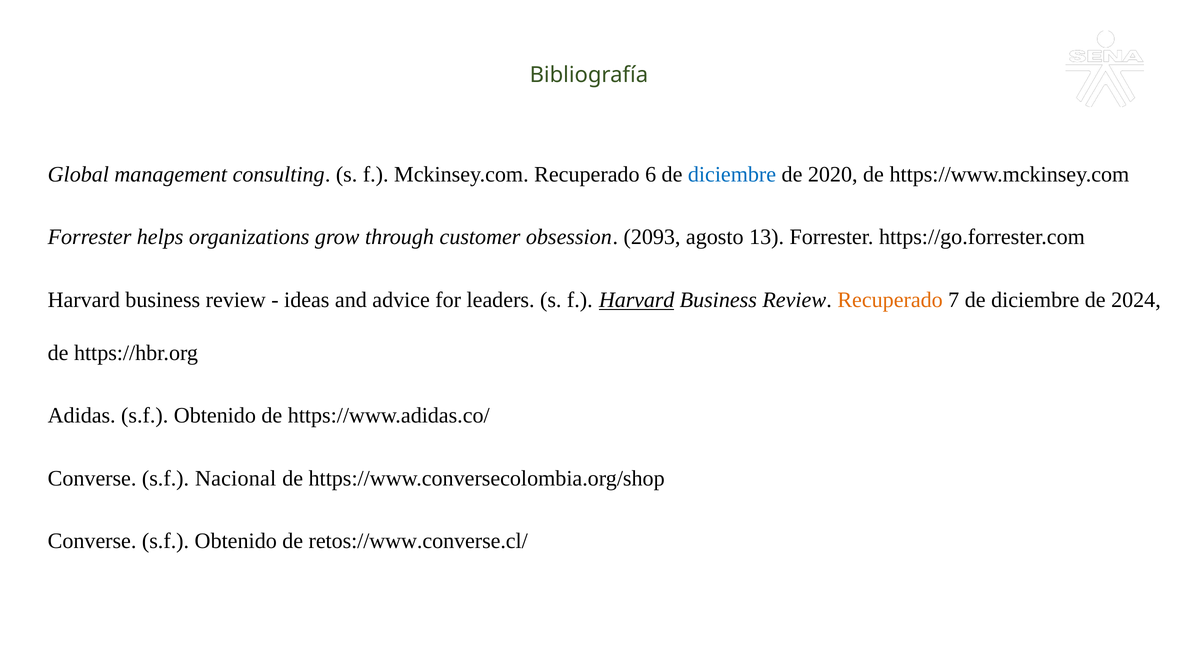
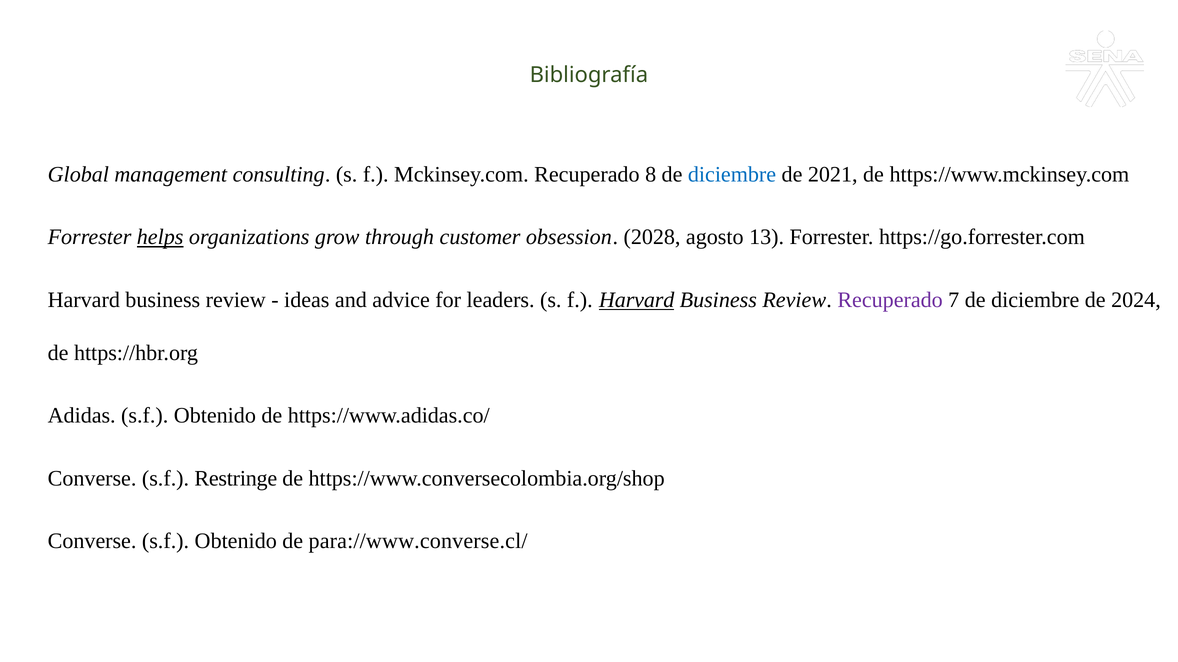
6: 6 -> 8 (651, 175)
2020: 2020 -> 2021 (833, 175)
helps underline: none -> present (160, 237)
2093: 2093 -> 2028 (652, 237)
Recuperado colour: orange -> purple (890, 300)
Nacional: Nacional -> Restringe (236, 479)
retos://www.converse.cl/: retos://www.converse.cl/ -> para://www.converse.cl/ (418, 542)
